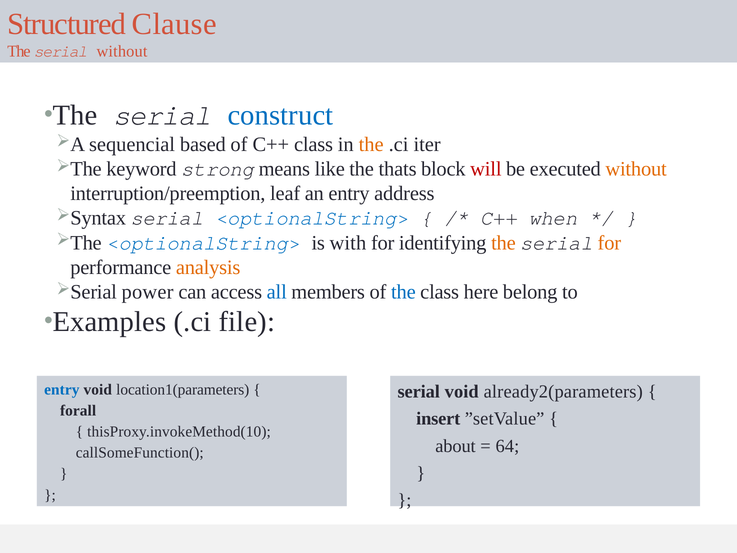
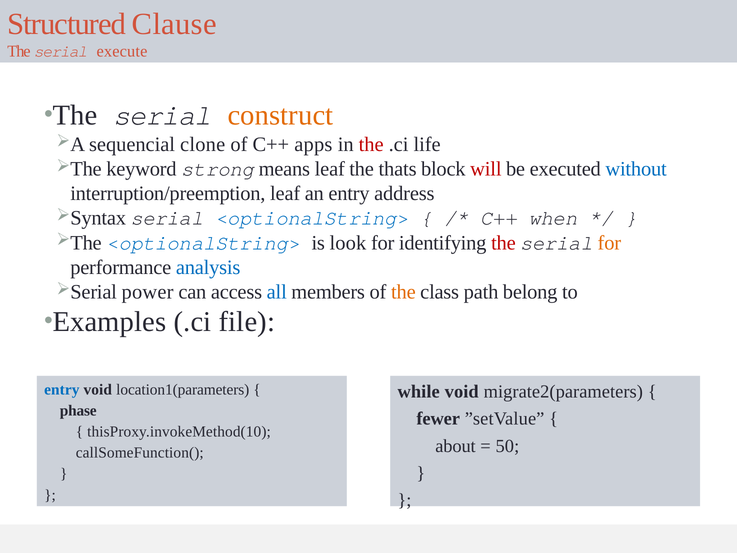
serial without: without -> execute (122, 51)
construct colour: blue -> orange (280, 115)
based: based -> clone (203, 144)
C++ class: class -> apps (313, 144)
the colour: orange -> red (371, 144)
iter: iter -> life (427, 144)
means like: like -> leaf (330, 169)
without colour: orange -> blue (636, 169)
with: with -> look (348, 243)
the colour: orange -> red (503, 243)
analysis colour: orange -> blue (208, 267)
the colour: blue -> orange (403, 292)
here: here -> path (481, 292)
serial: serial -> while (419, 392)
already2(parameters: already2(parameters -> migrate2(parameters (563, 392)
forall: forall -> phase (78, 411)
insert: insert -> fewer (438, 419)
64: 64 -> 50 (507, 446)
